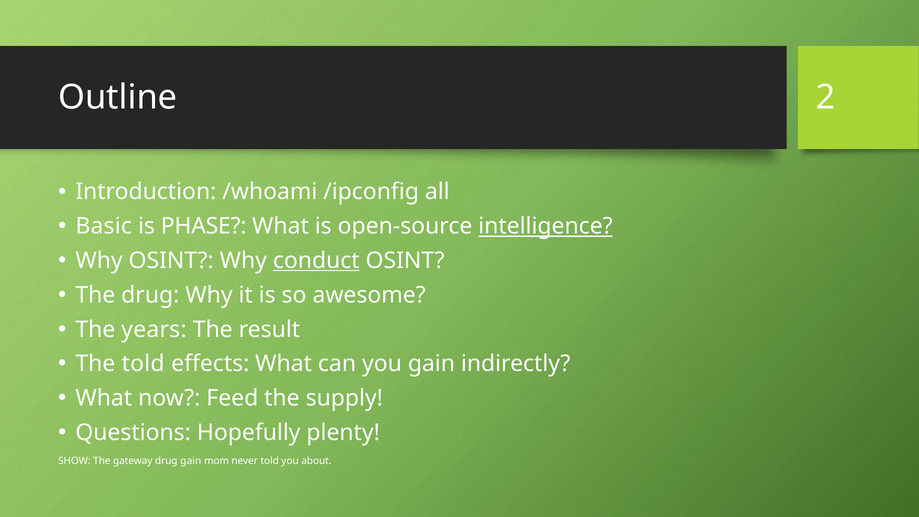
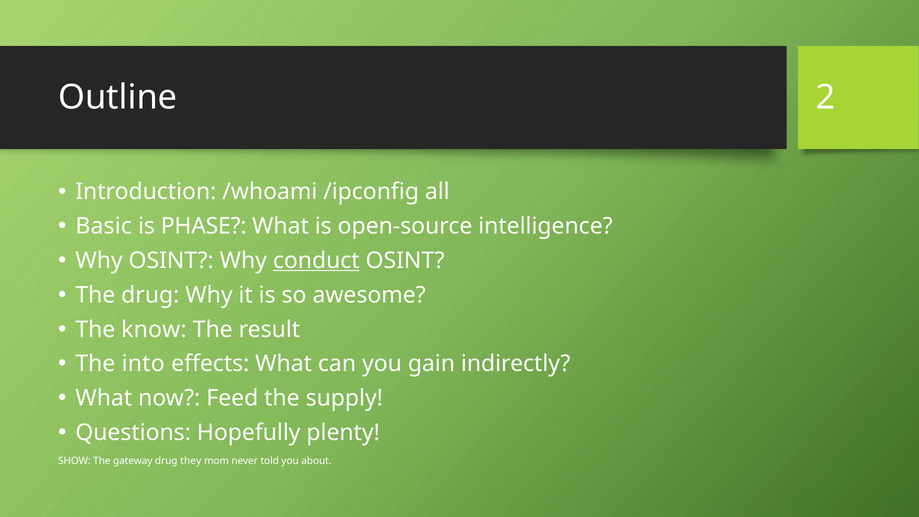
intelligence underline: present -> none (546, 226)
years: years -> know (154, 329)
The told: told -> into (143, 364)
drug gain: gain -> they (191, 461)
